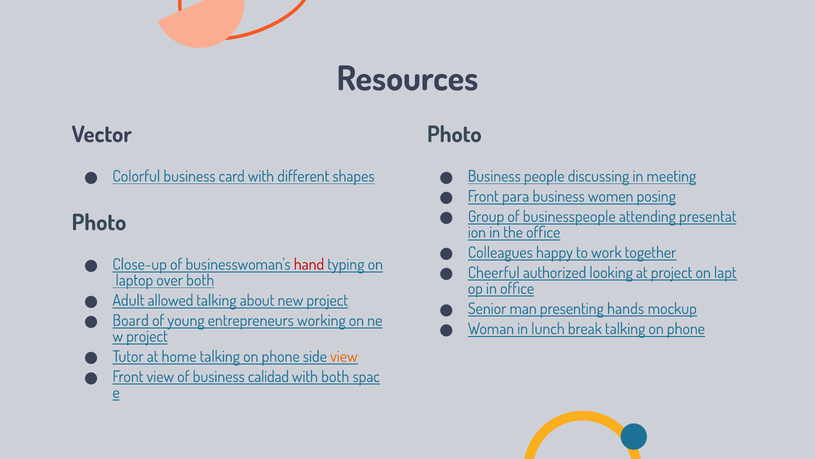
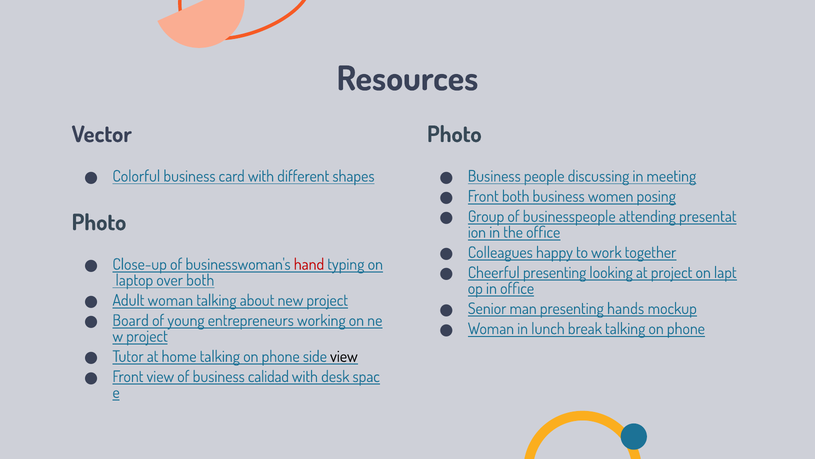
Front para: para -> both (516, 196)
Cheerful authorized: authorized -> presenting (555, 272)
Adult allowed: allowed -> woman (170, 300)
view colour: orange -> black (344, 356)
with both: both -> desk (335, 376)
